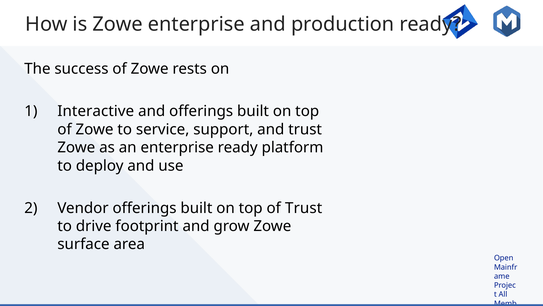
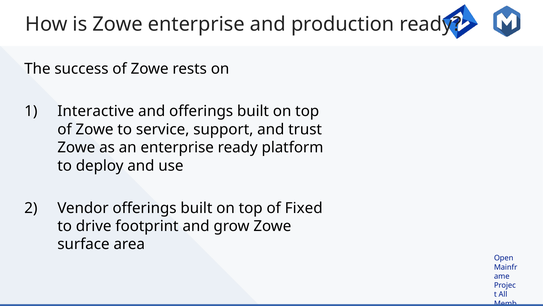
of Trust: Trust -> Fixed (304, 208)
